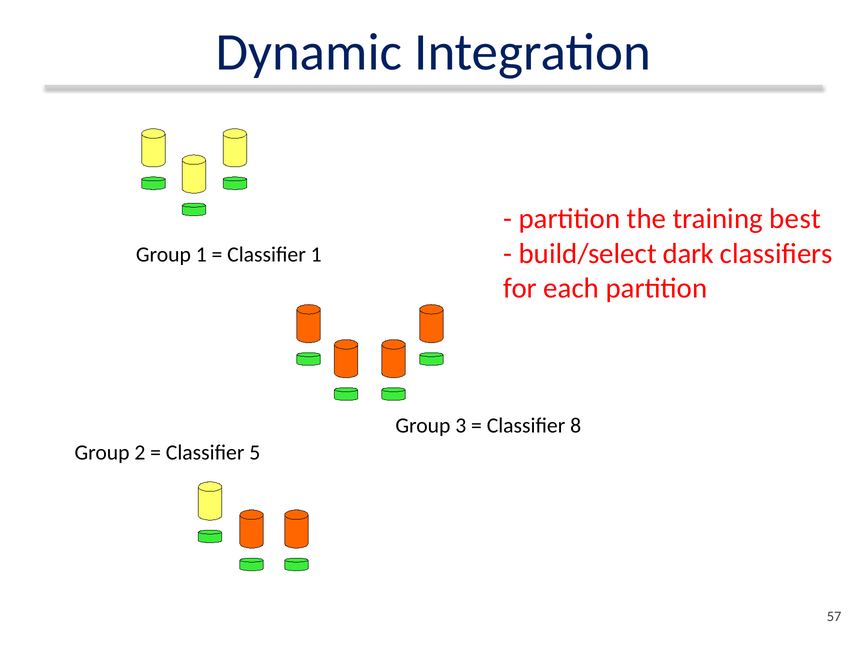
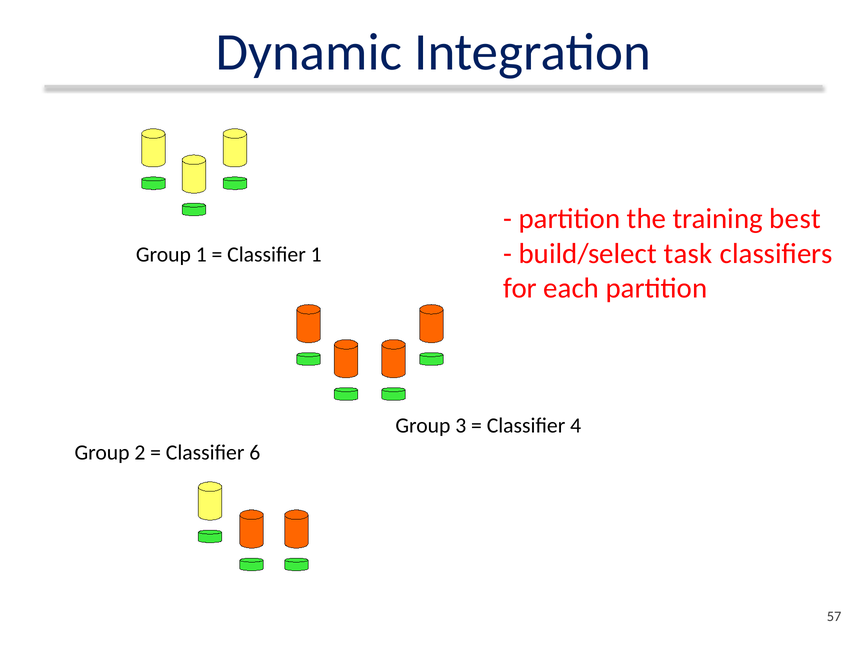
dark: dark -> task (688, 254)
8: 8 -> 4 (576, 426)
5: 5 -> 6 (255, 453)
